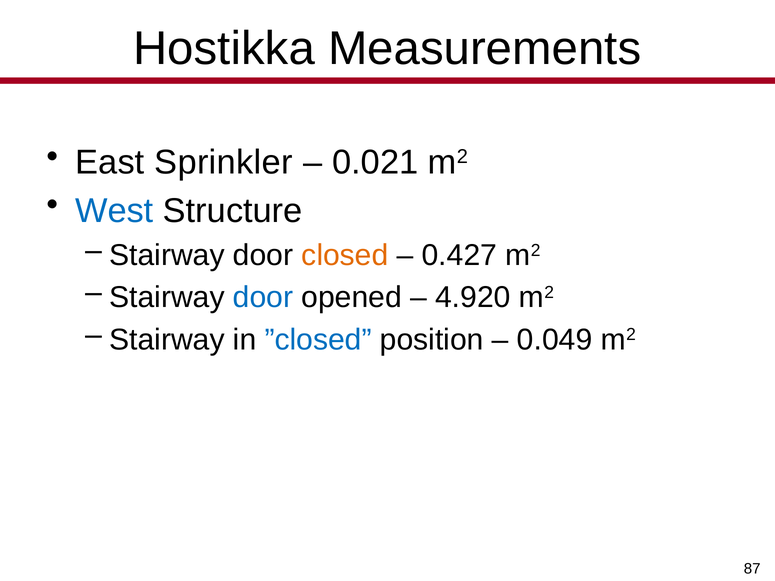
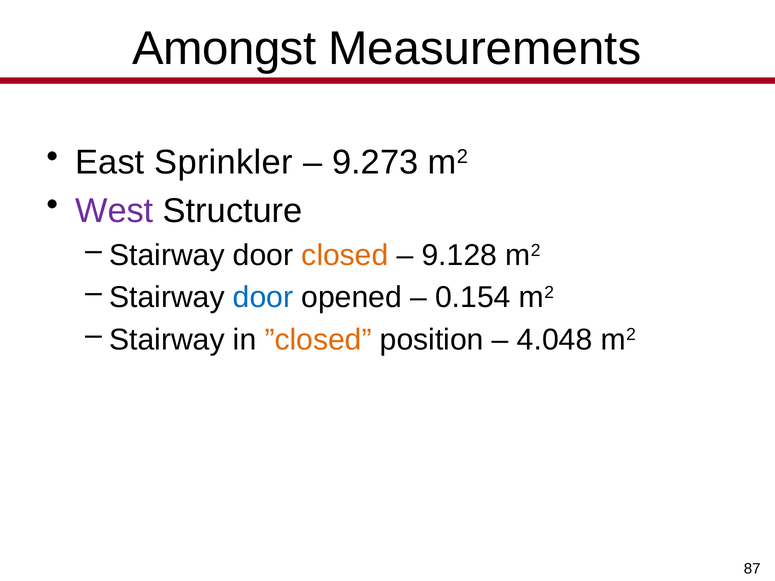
Hostikka: Hostikka -> Amongst (224, 48)
0.021: 0.021 -> 9.273 (375, 163)
West colour: blue -> purple (114, 211)
0.427: 0.427 -> 9.128 (459, 255)
4.920: 4.920 -> 0.154 (473, 297)
”closed colour: blue -> orange (318, 340)
0.049: 0.049 -> 4.048 (555, 340)
